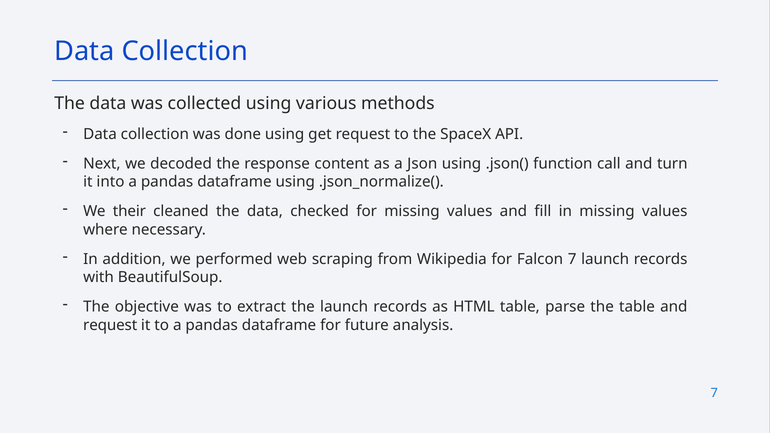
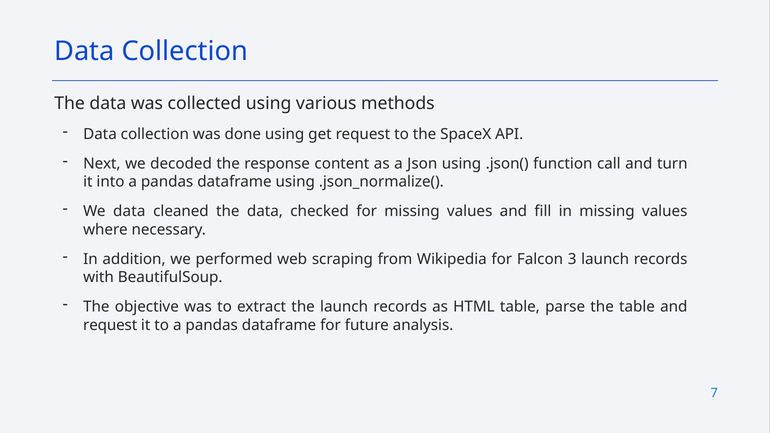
We their: their -> data (129, 211)
Falcon 7: 7 -> 3 (572, 259)
